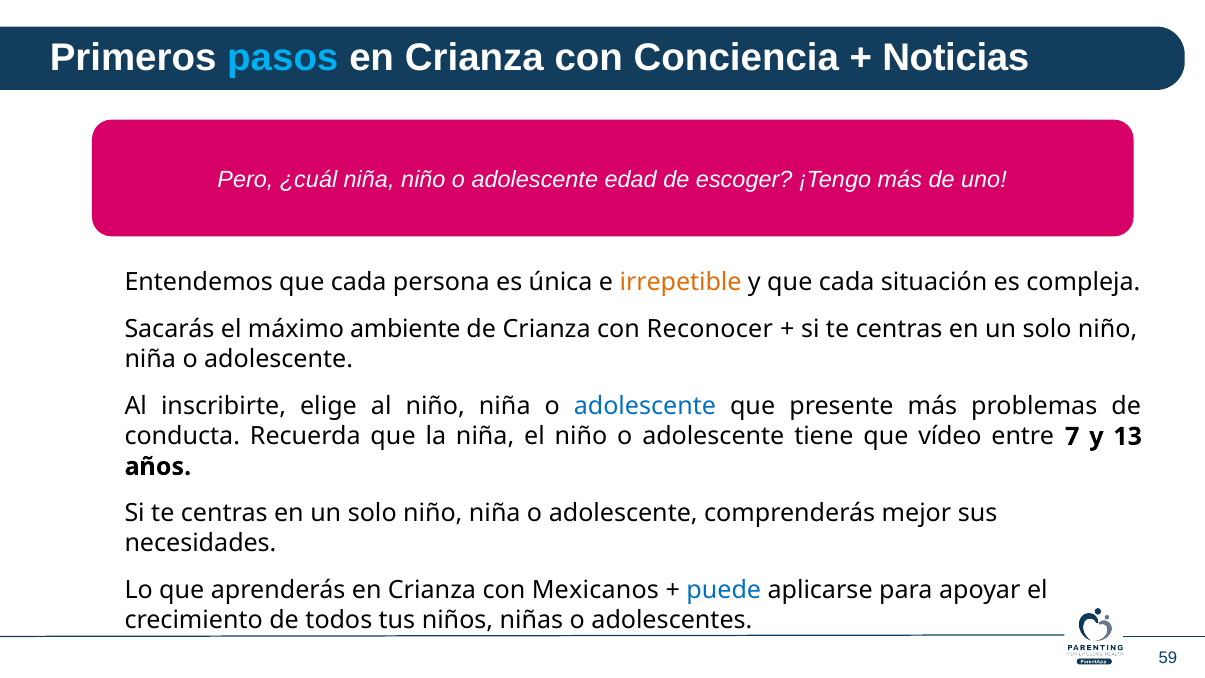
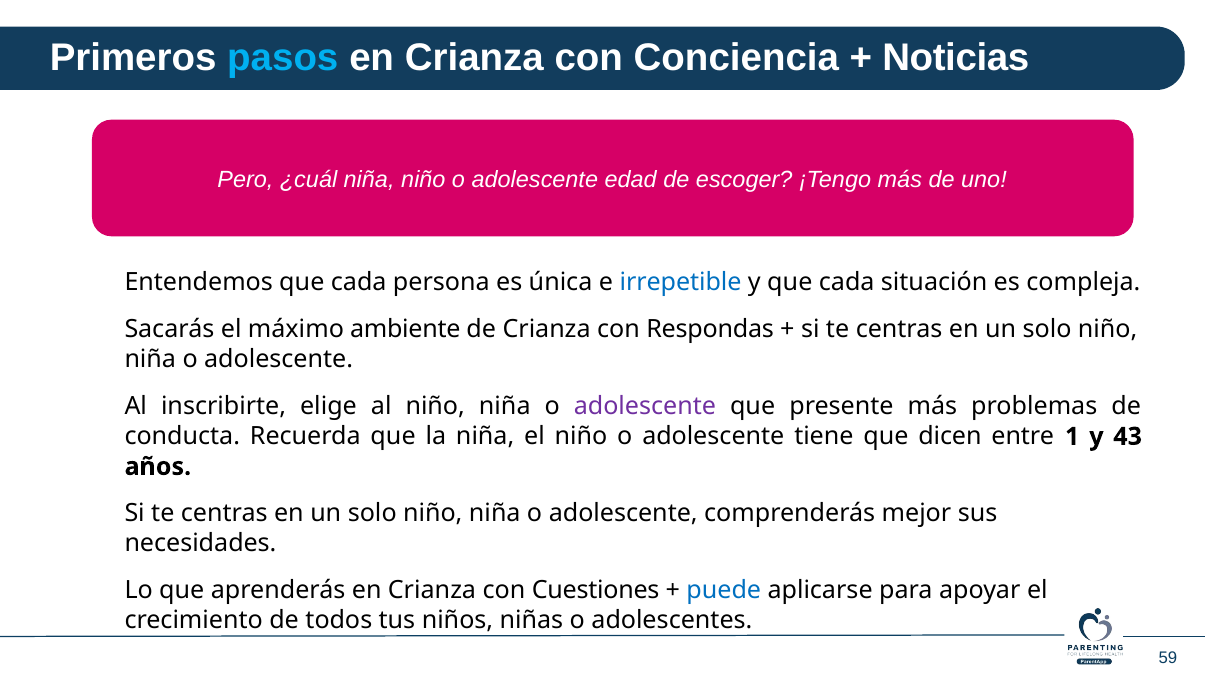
irrepetible colour: orange -> blue (681, 282)
Reconocer: Reconocer -> Respondas (710, 329)
adolescente colour: blue -> purple (645, 406)
vídeo: vídeo -> dicen (950, 436)
7: 7 -> 1 (1072, 436)
13: 13 -> 43 (1128, 436)
Mexicanos: Mexicanos -> Cuestiones (596, 590)
